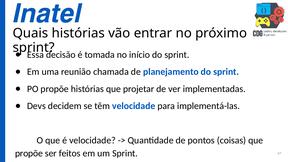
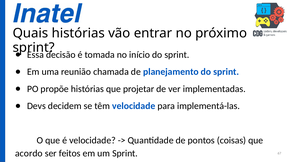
propõe: propõe -> acordo (29, 153)
